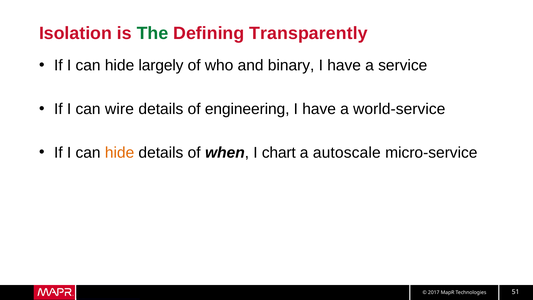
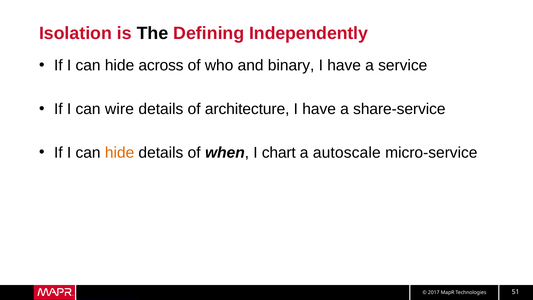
The colour: green -> black (152, 33)
Transparently: Transparently -> Independently (309, 33)
largely: largely -> across (161, 65)
engineering: engineering -> architecture (247, 109)
world-service: world-service -> share-service (399, 109)
